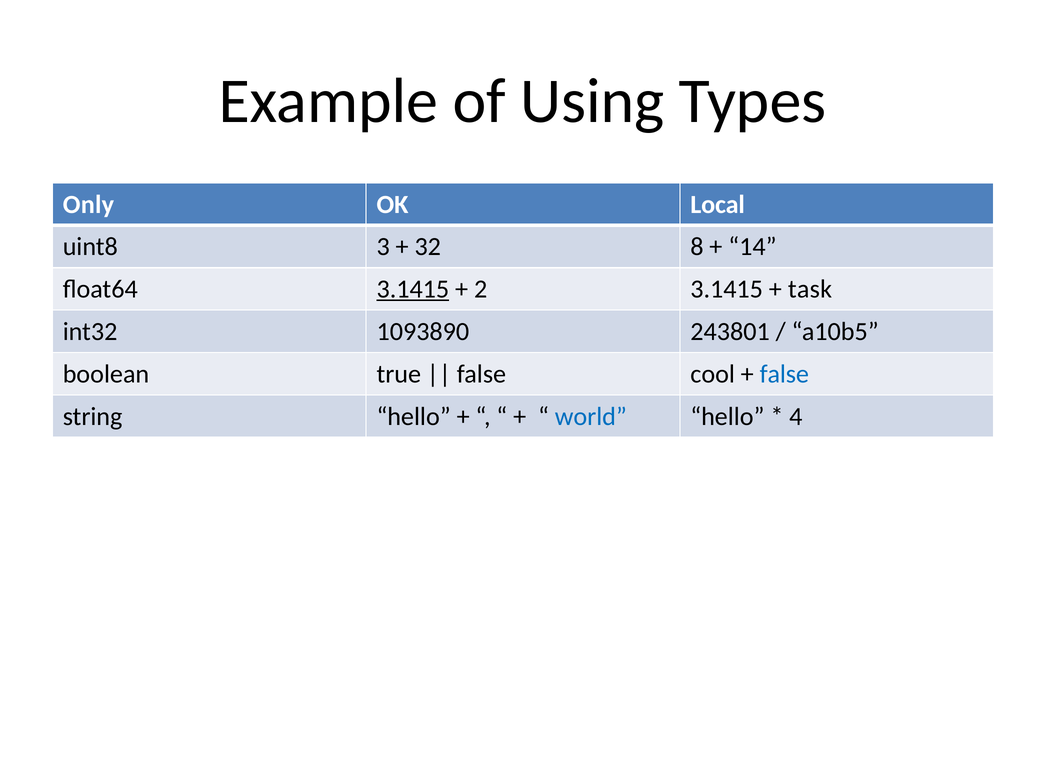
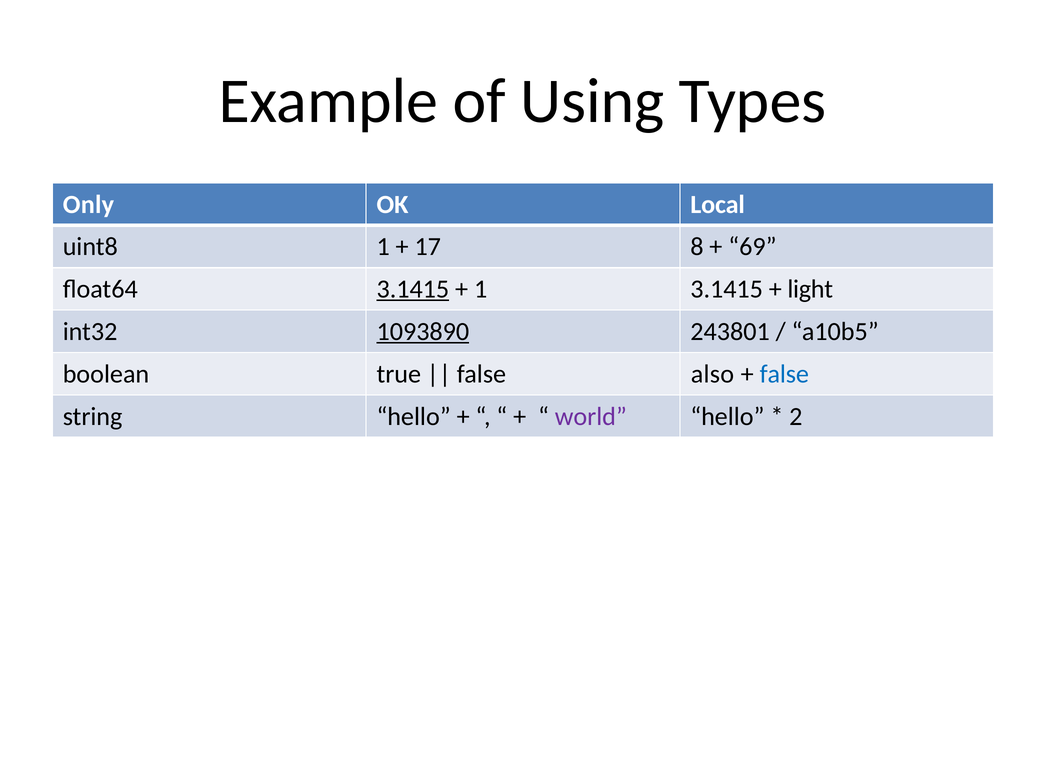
uint8 3: 3 -> 1 (383, 247)
32: 32 -> 17 (428, 247)
14: 14 -> 69 (752, 247)
2: 2 -> 1 (481, 289)
task: task -> light (810, 289)
1093890 underline: none -> present (423, 332)
cool: cool -> also (712, 374)
world colour: blue -> purple (591, 417)
4: 4 -> 2 (796, 417)
